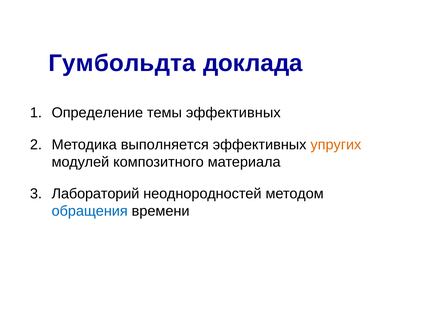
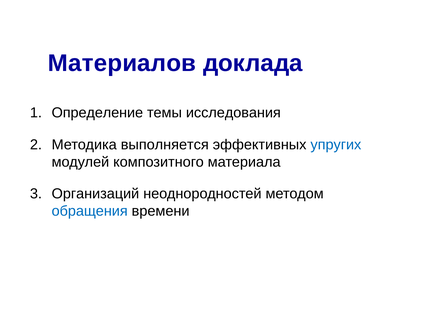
Гумбольдта: Гумбольдта -> Материалов (122, 63)
темы эффективных: эффективных -> исследования (233, 113)
упругих colour: orange -> blue (336, 145)
Лабораторий: Лабораторий -> Организаций (95, 194)
